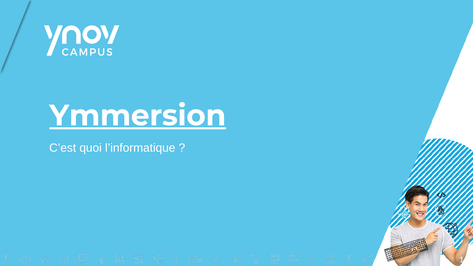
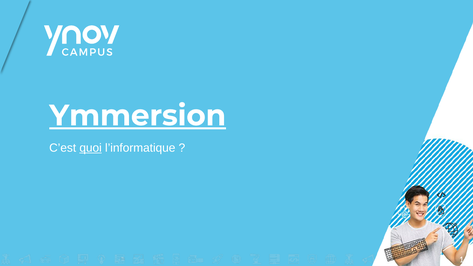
quoi underline: none -> present (91, 148)
